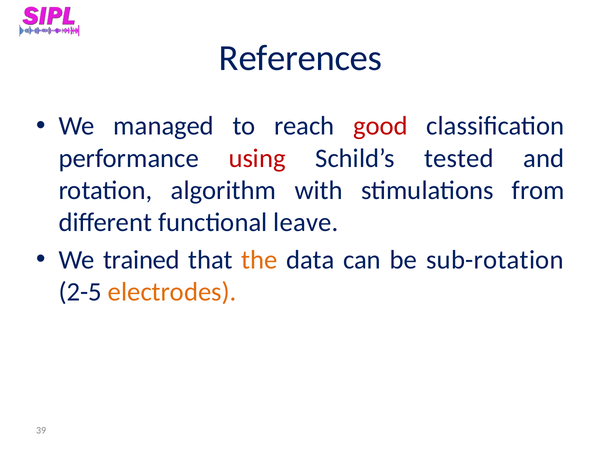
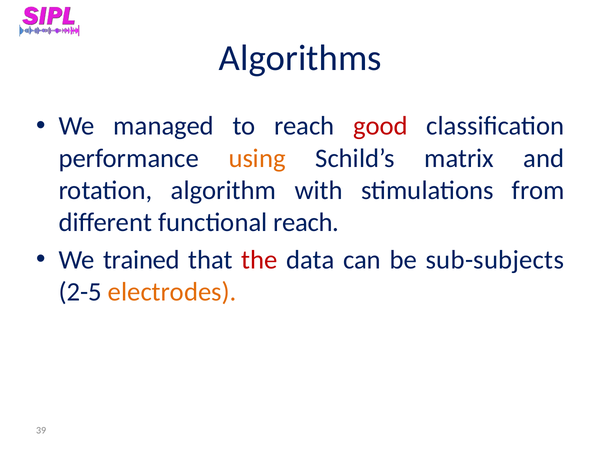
References: References -> Algorithms (300, 58)
using colour: red -> orange (257, 158)
tested: tested -> matrix (459, 158)
functional leave: leave -> reach (306, 222)
the colour: orange -> red (259, 260)
sub-rotation: sub-rotation -> sub-subjects (495, 260)
